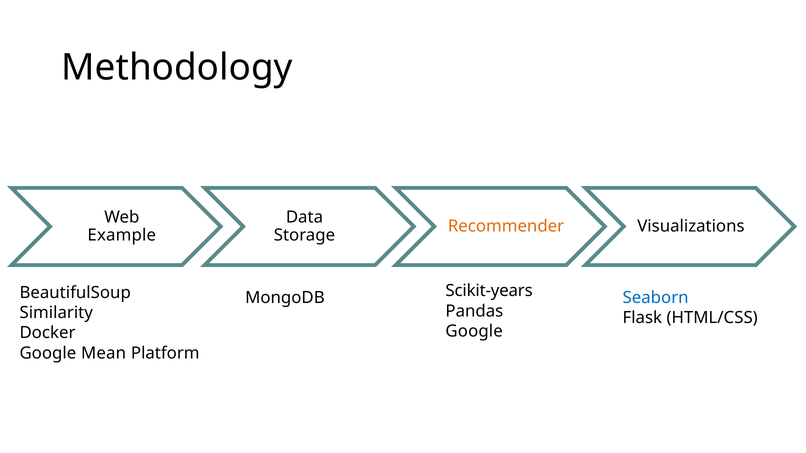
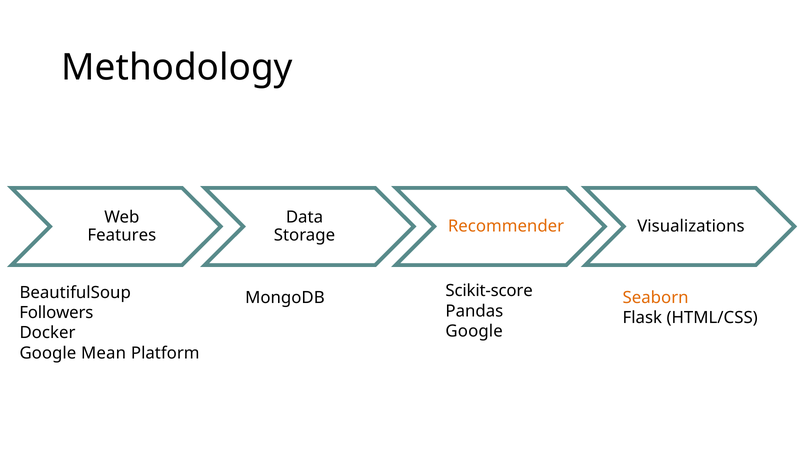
Example: Example -> Features (122, 236)
Scikit-years: Scikit-years -> Scikit-score (489, 291)
Seaborn colour: blue -> orange (656, 298)
Similarity: Similarity -> Followers (56, 313)
